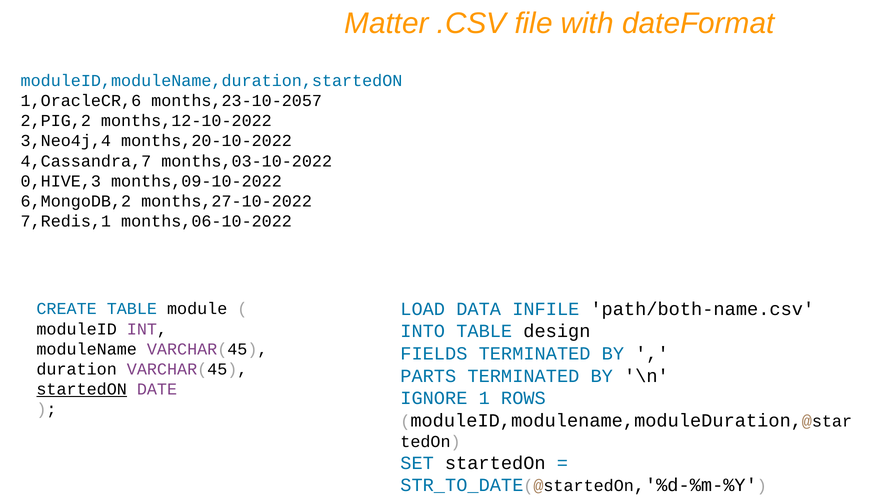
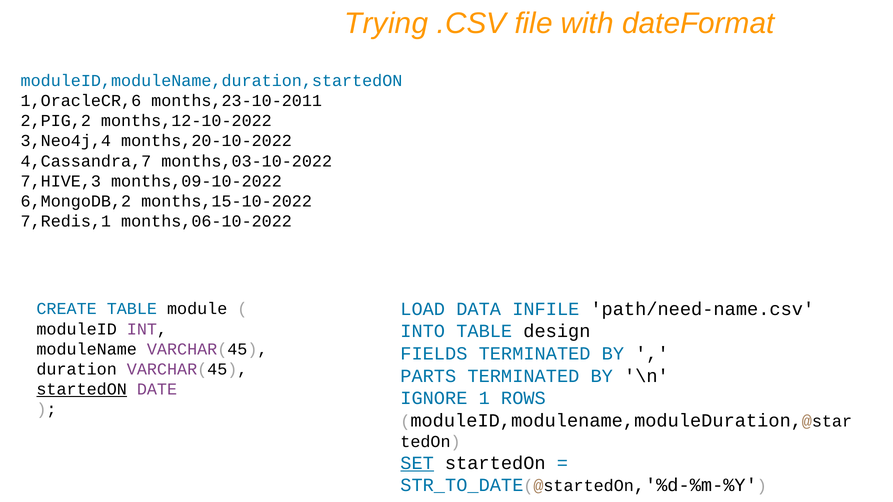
Matter: Matter -> Trying (386, 23)
months,23-10-2057: months,23-10-2057 -> months,23-10-2011 (237, 101)
0,HIVE,3: 0,HIVE,3 -> 7,HIVE,3 (61, 181)
months,27-10-2022: months,27-10-2022 -> months,15-10-2022 (227, 201)
path/both-name.csv: path/both-name.csv -> path/need-name.csv (702, 309)
SET underline: none -> present (417, 463)
